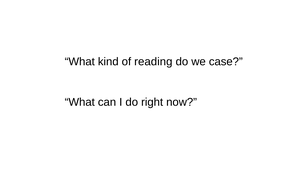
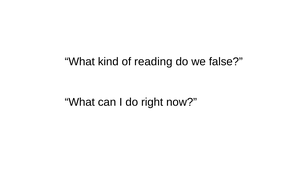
case: case -> false (226, 62)
